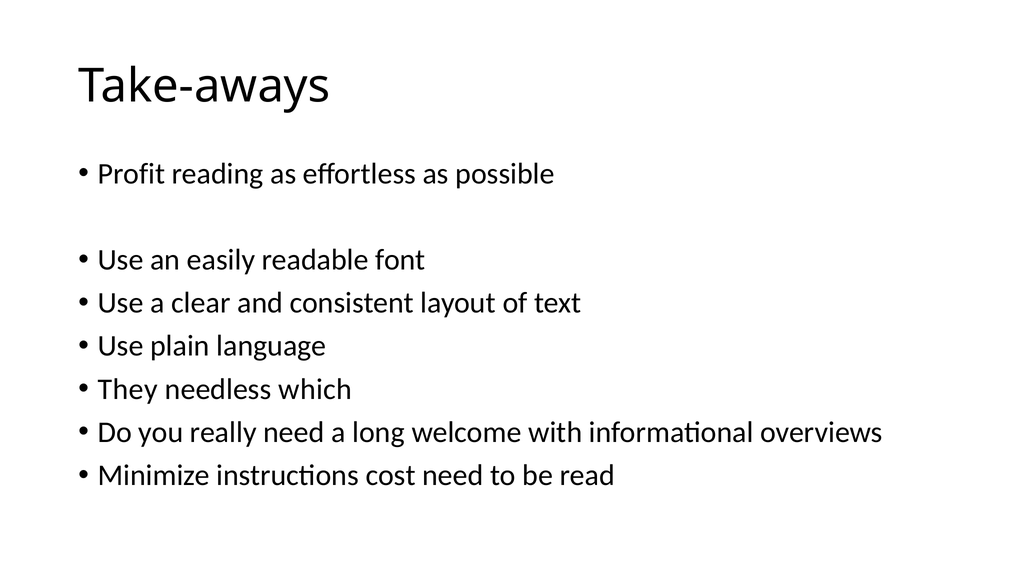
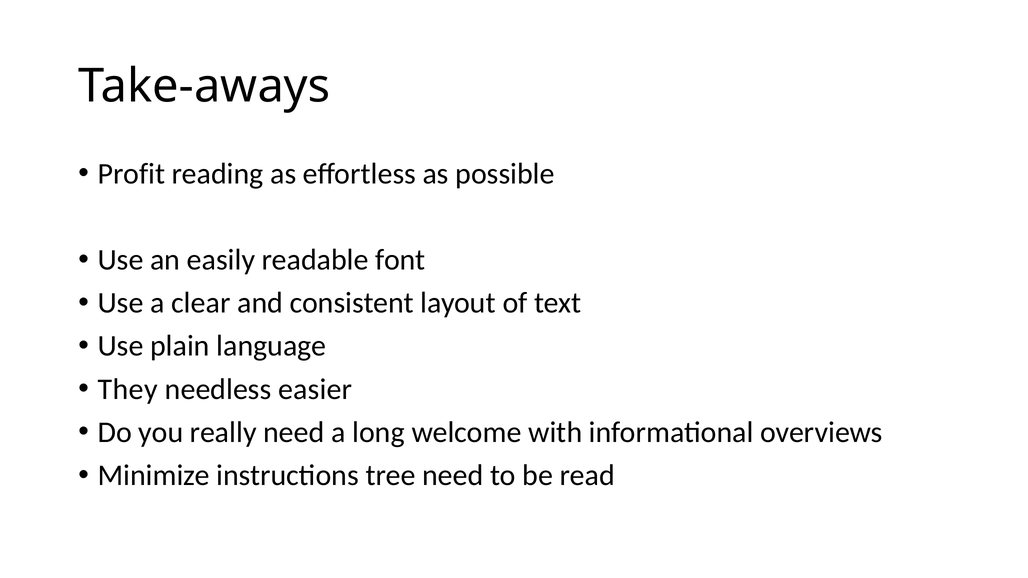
which: which -> easier (315, 389)
cost: cost -> tree (391, 476)
